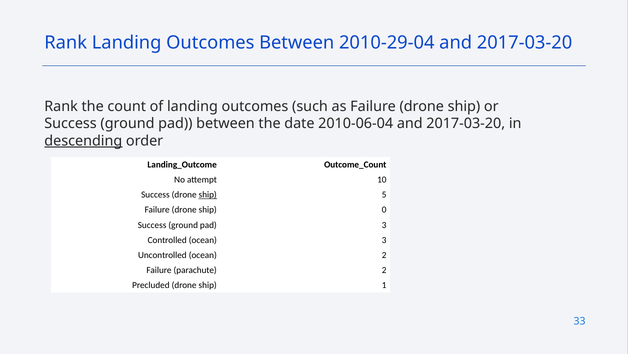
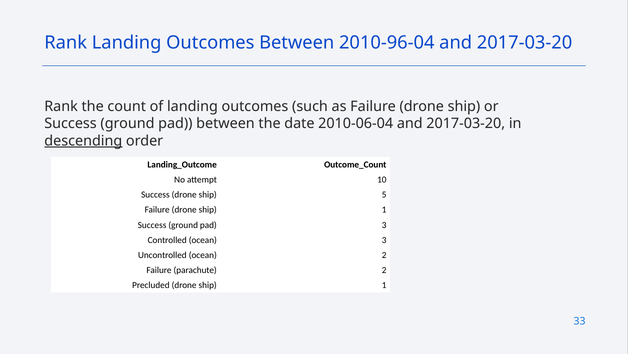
2010-29-04: 2010-29-04 -> 2010-96-04 (387, 43)
ship underline: present -> none (208, 194)
Failure drone ship 0: 0 -> 1 (384, 209)
